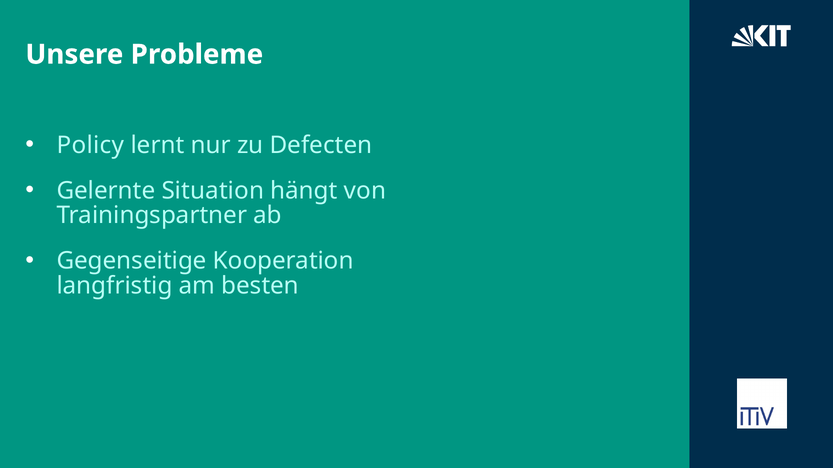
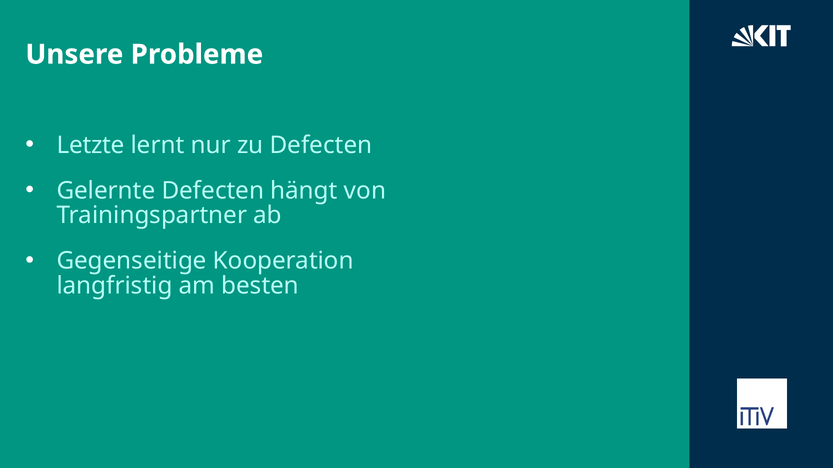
Policy: Policy -> Letzte (91, 145)
Gelernte Situation: Situation -> Defecten (213, 191)
